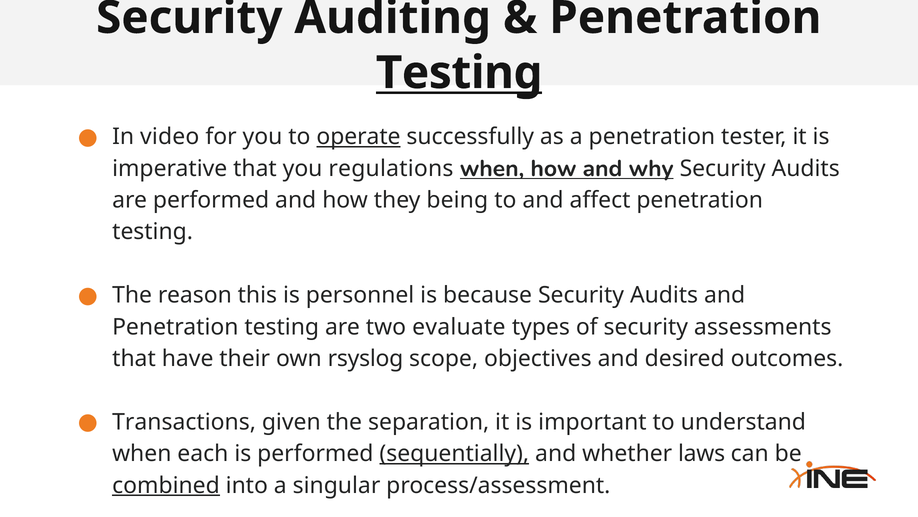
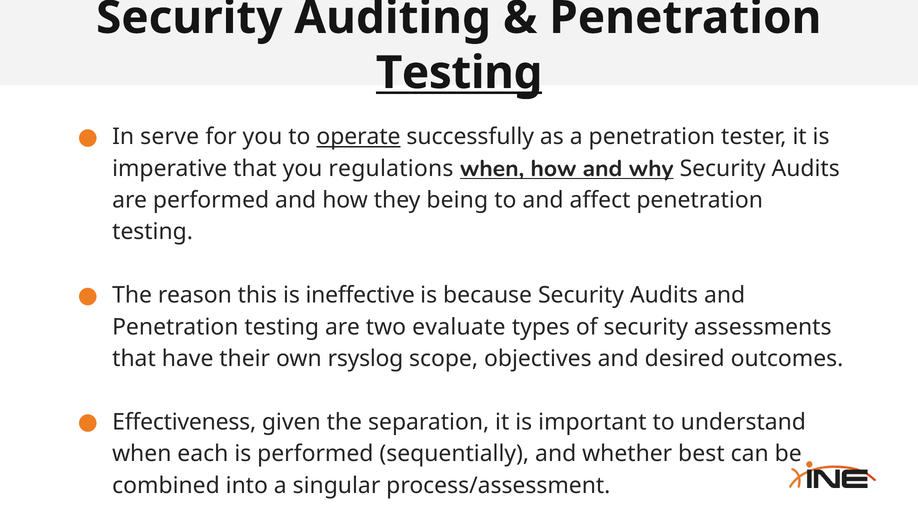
video: video -> serve (170, 137)
personnel: personnel -> ineffective (360, 295)
Transactions: Transactions -> Effectiveness (184, 422)
sequentially underline: present -> none (454, 453)
laws: laws -> best (701, 453)
combined underline: present -> none (166, 485)
